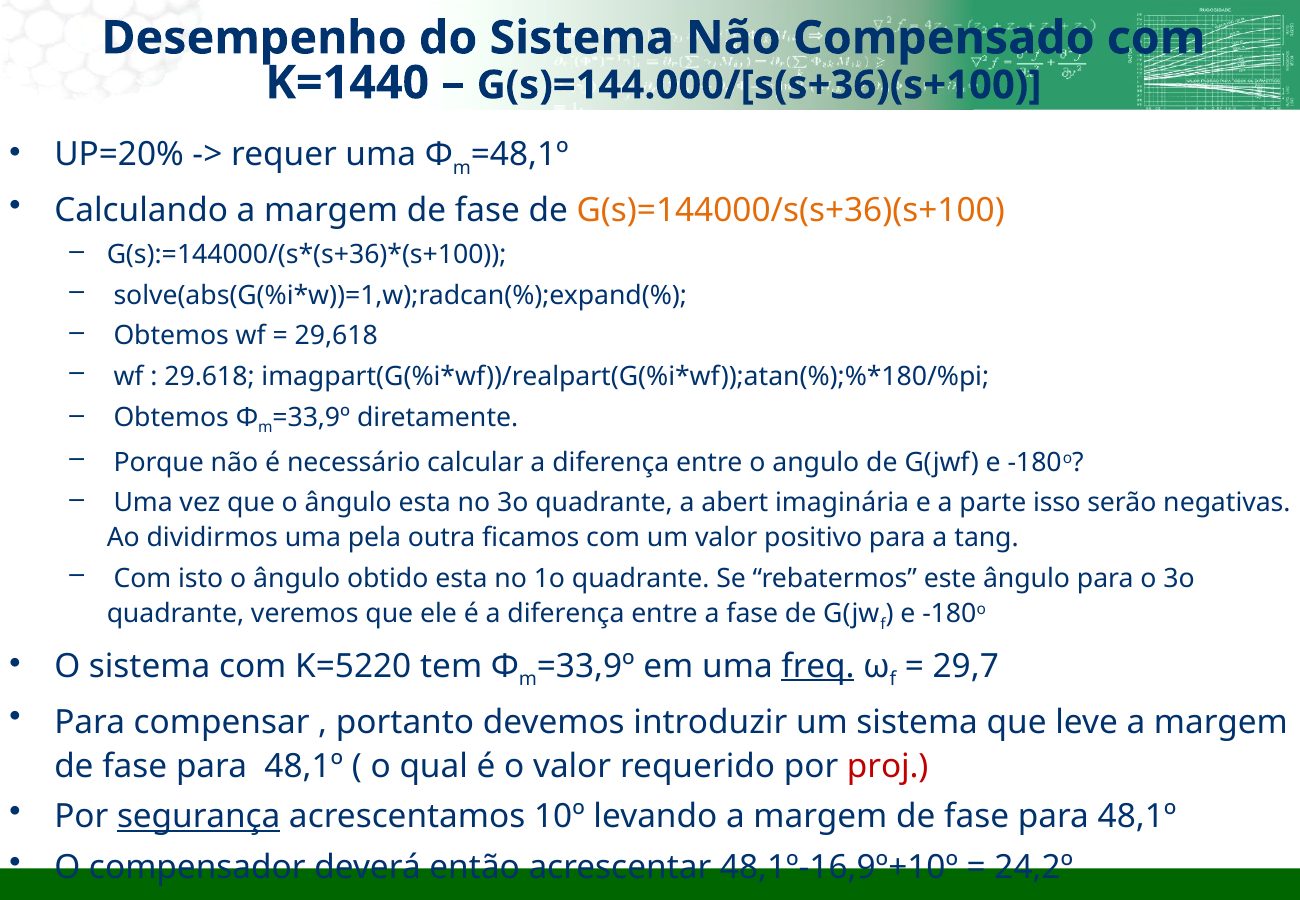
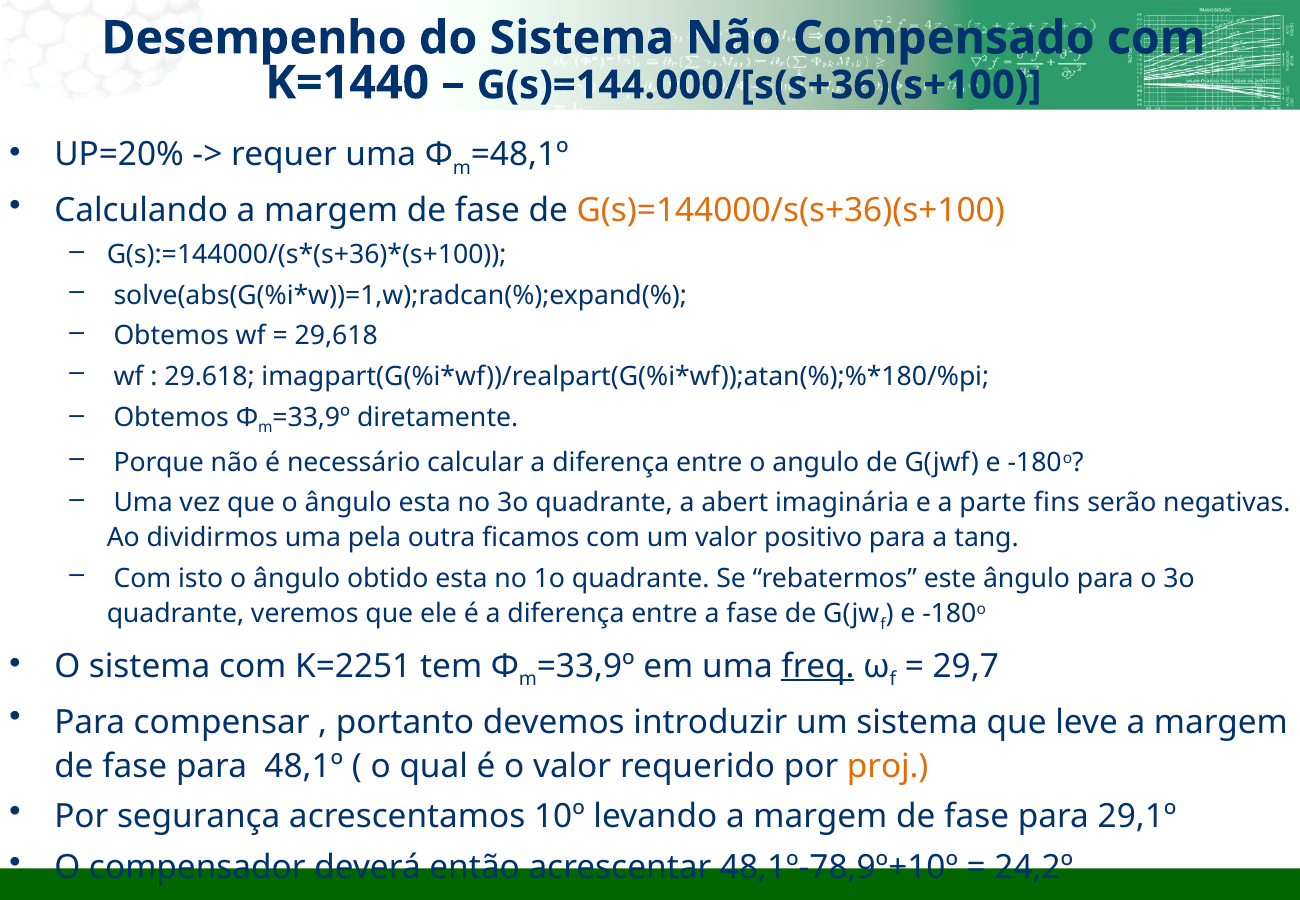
isso: isso -> fins (1057, 503)
K=5220: K=5220 -> K=2251 (353, 666)
proj colour: red -> orange (888, 766)
segurança underline: present -> none (199, 817)
48,1º: 48,1º -> 29,1º (1137, 817)
48,1º-16,9º+10º: 48,1º-16,9º+10º -> 48,1º-78,9º+10º (839, 867)
